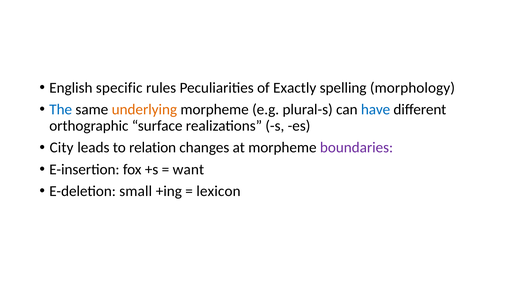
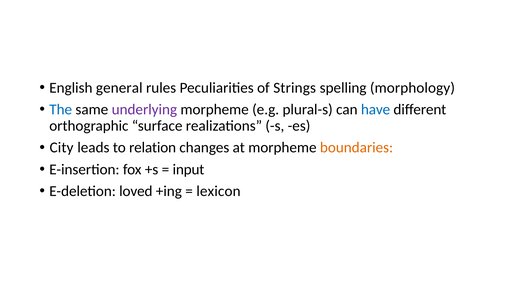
specific: specific -> general (119, 88)
Exactly: Exactly -> Strings (295, 88)
underlying colour: orange -> purple (144, 110)
boundaries colour: purple -> orange (357, 148)
want: want -> input (188, 169)
small: small -> loved (136, 191)
